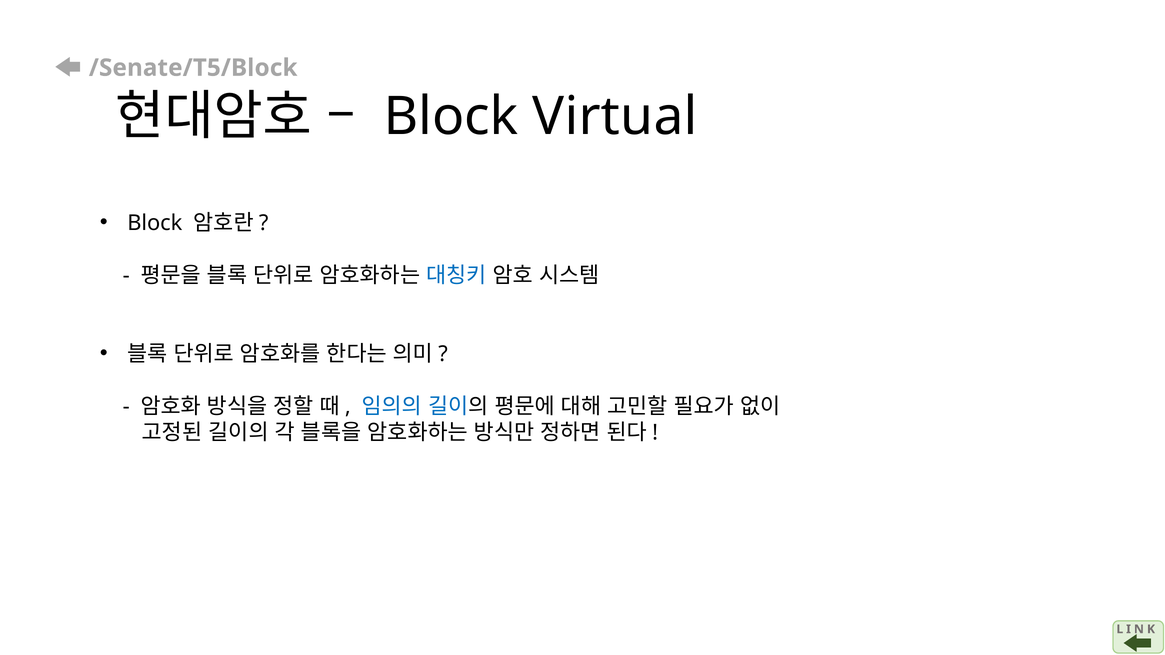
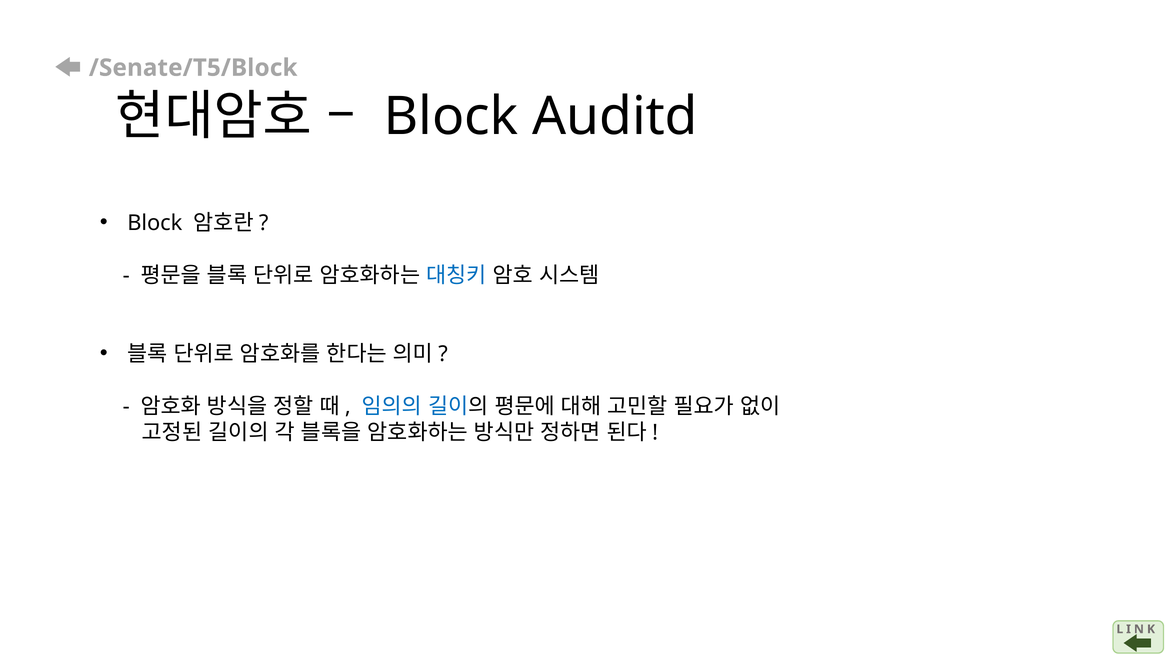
Virtual: Virtual -> Auditd (615, 117)
